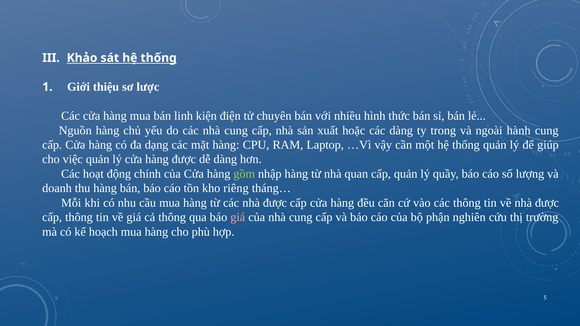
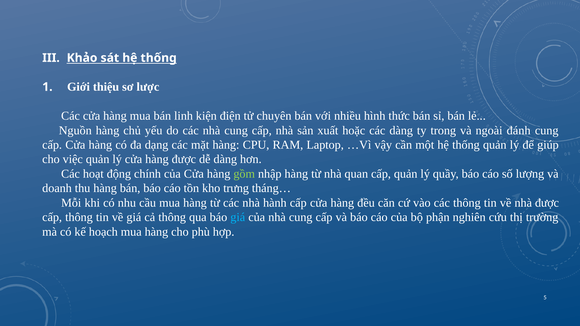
hành: hành -> đánh (519, 130)
riêng: riêng -> trưng (236, 188)
các nhà được: được -> hành (275, 203)
giá colour: pink -> light blue (238, 217)
